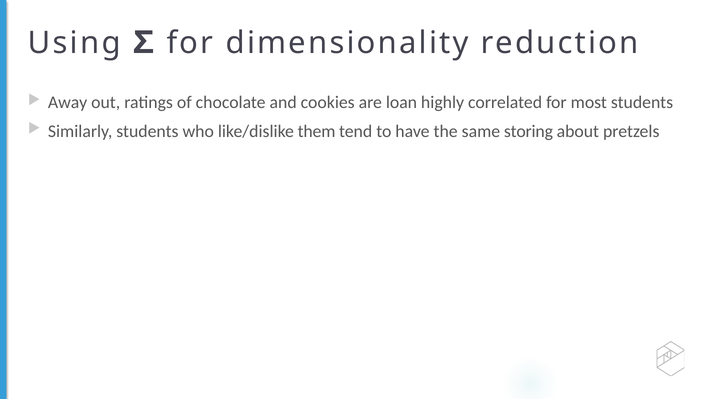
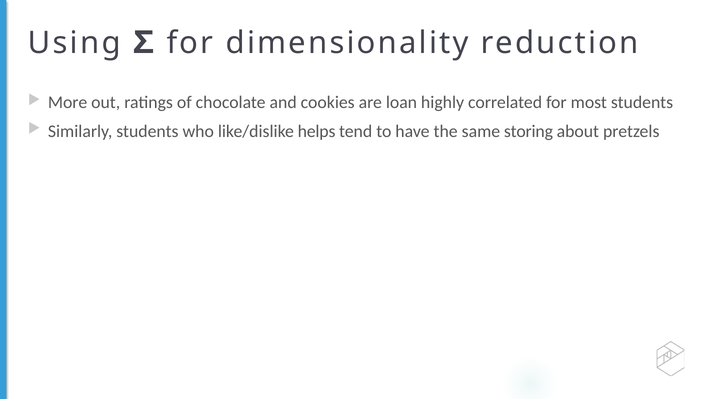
Away: Away -> More (68, 103)
them: them -> helps (317, 131)
